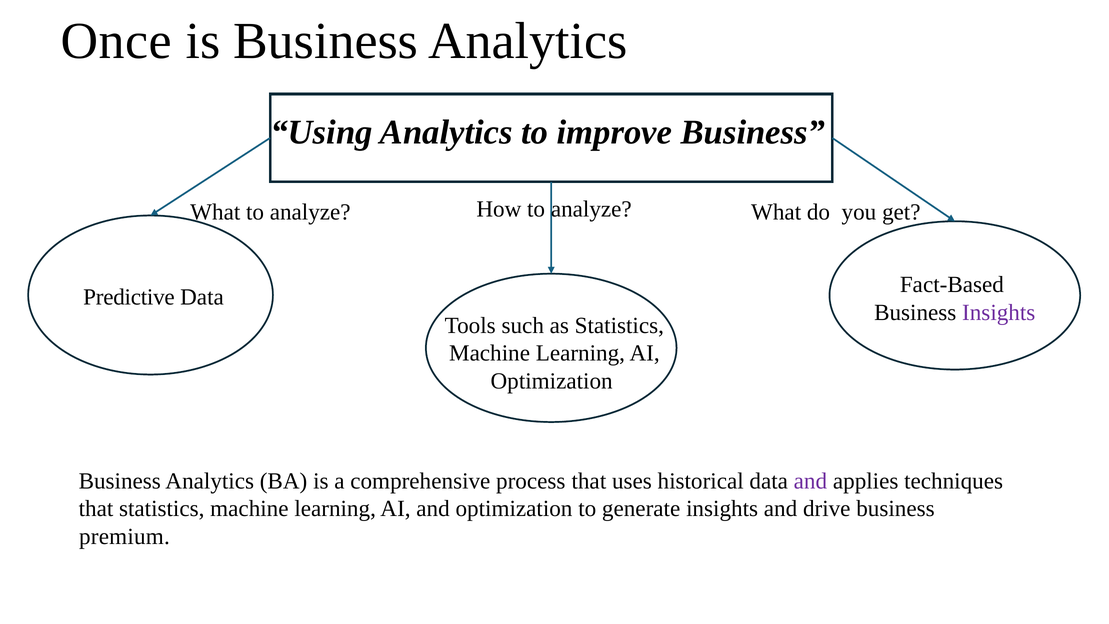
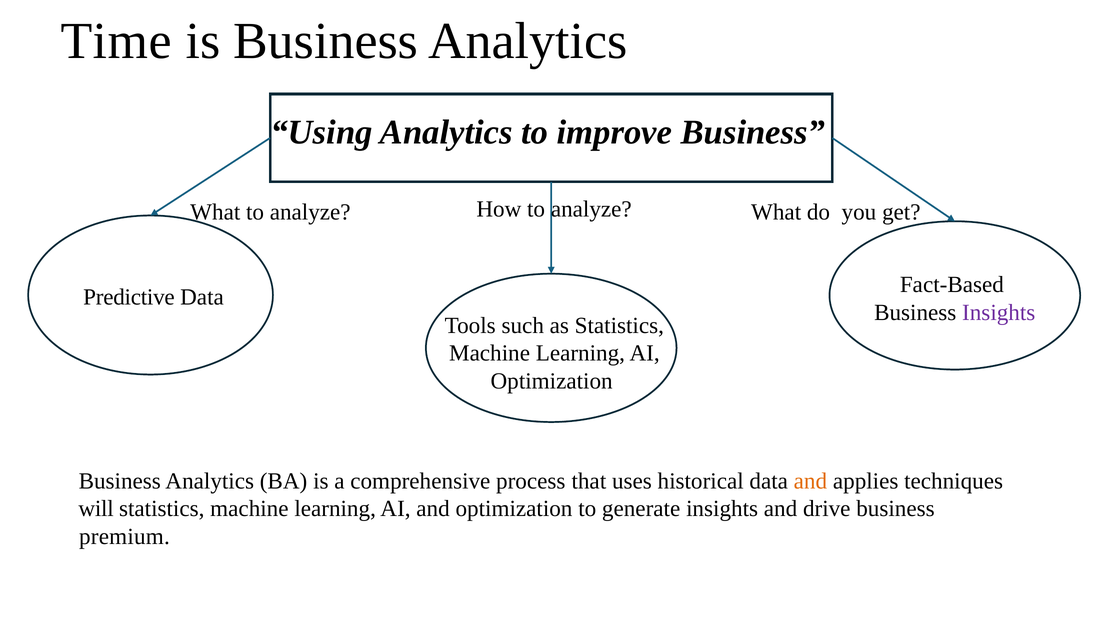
Once: Once -> Time (116, 41)
and colour: purple -> orange (810, 481)
that: that -> will (96, 509)
